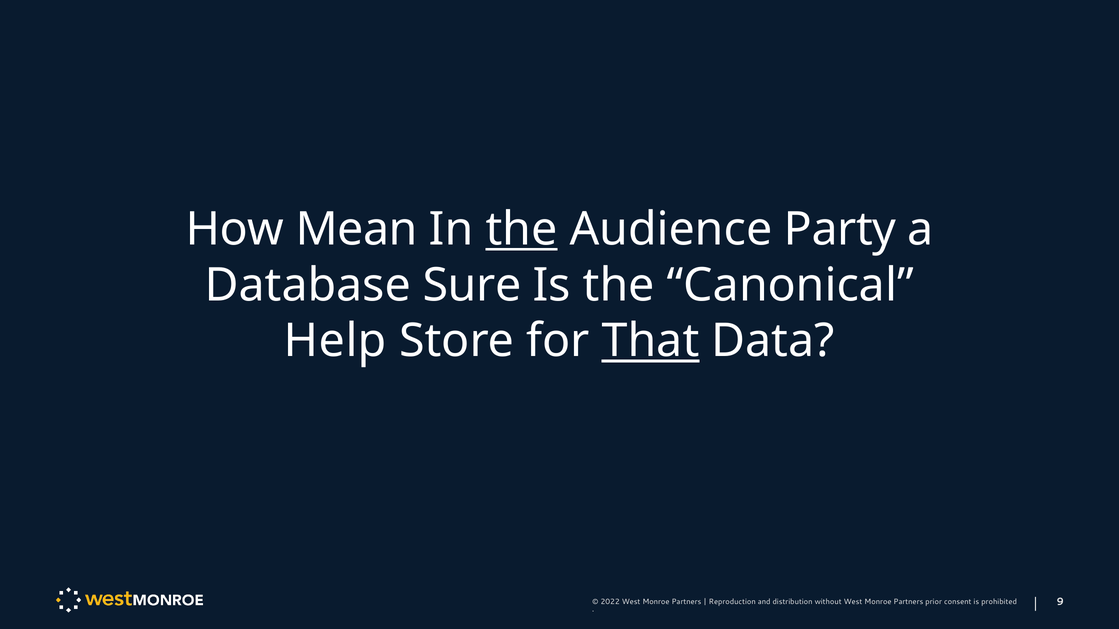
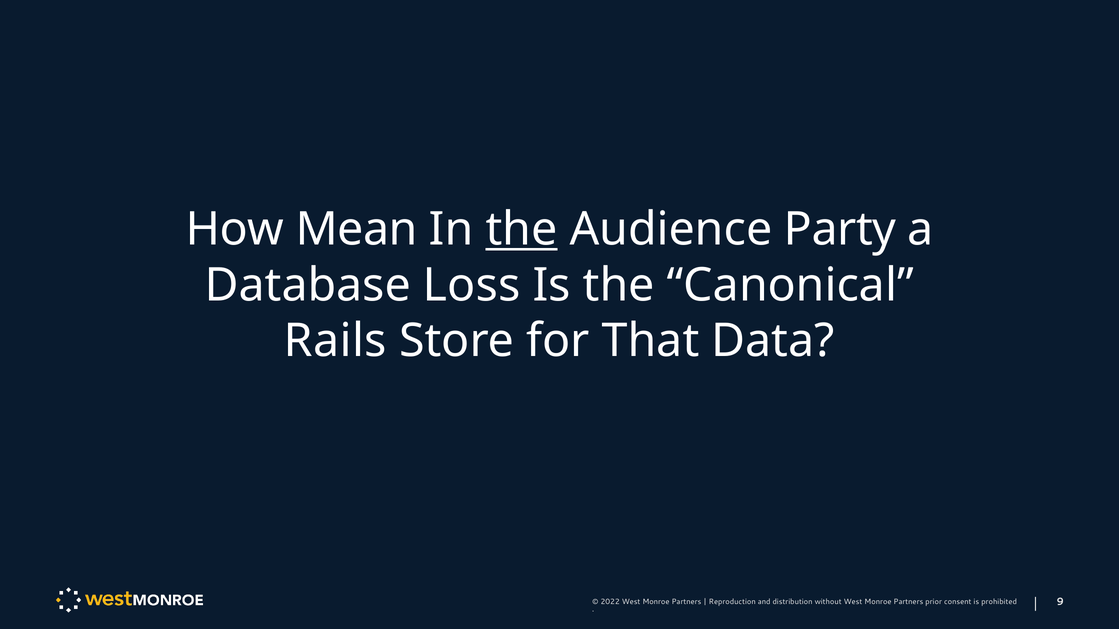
Sure: Sure -> Loss (472, 285)
Help: Help -> Rails (335, 341)
That underline: present -> none (650, 341)
